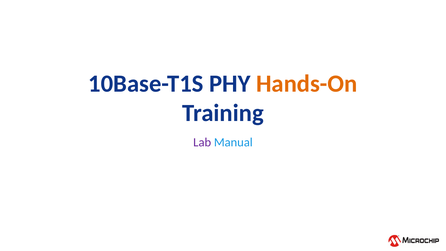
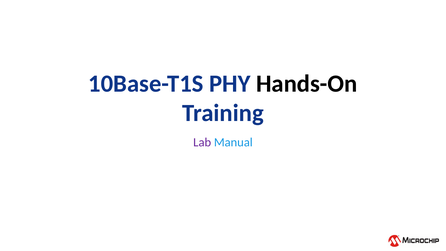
Hands-On colour: orange -> black (307, 84)
